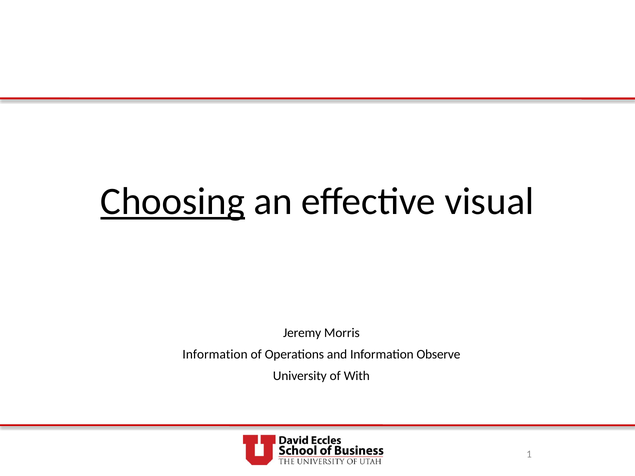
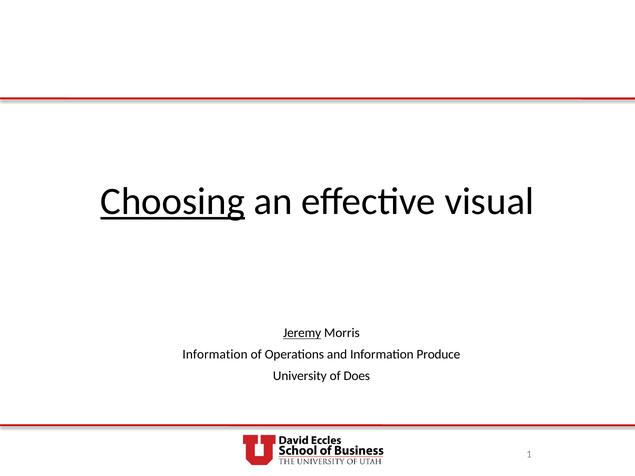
Jeremy underline: none -> present (302, 333)
Observe: Observe -> Produce (438, 355)
With: With -> Does (357, 376)
